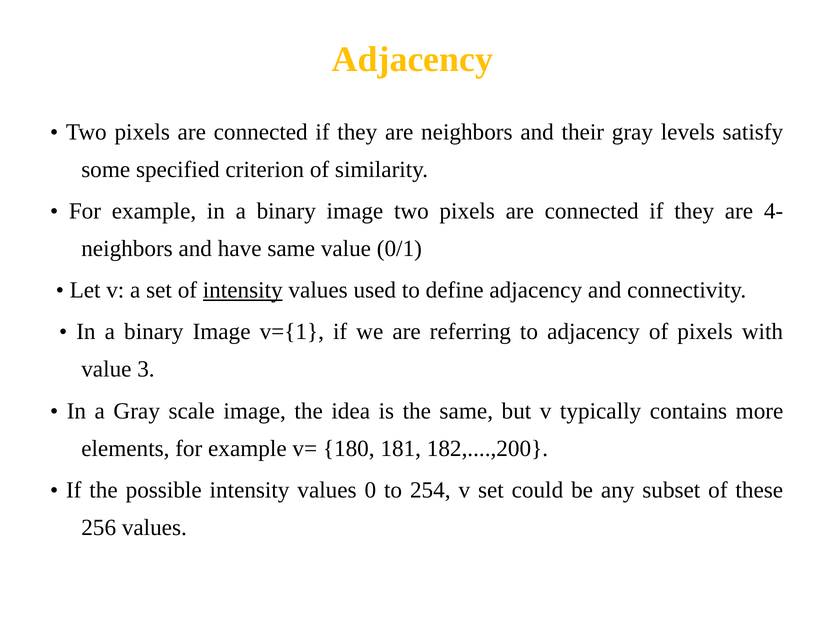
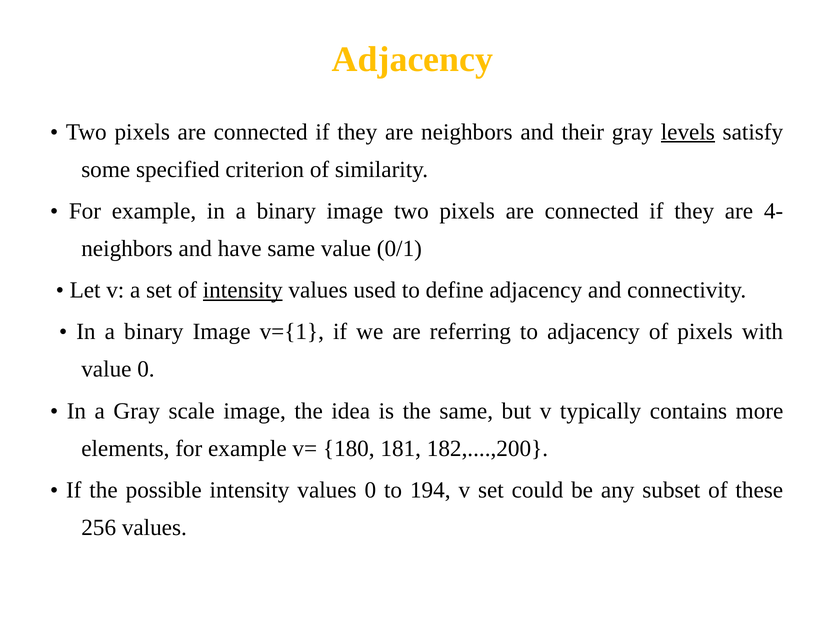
levels underline: none -> present (688, 132)
value 3: 3 -> 0 (146, 370)
254: 254 -> 194 (430, 490)
